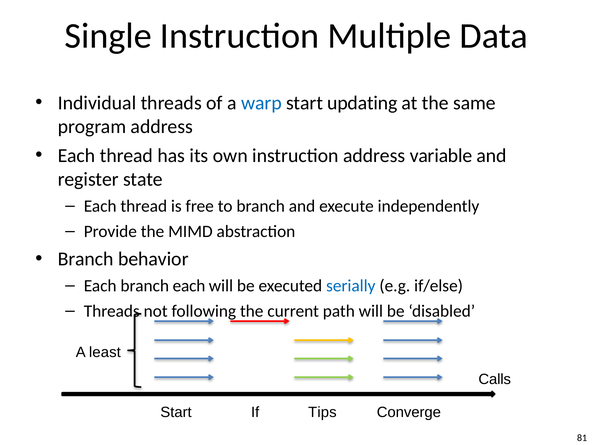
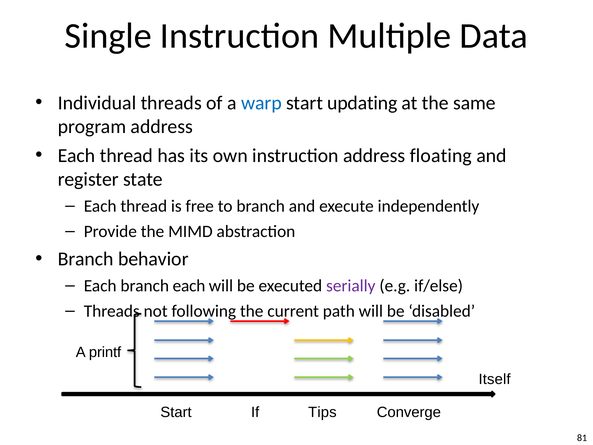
variable: variable -> floating (441, 155)
serially colour: blue -> purple (351, 286)
least: least -> printf (105, 352)
Calls: Calls -> Itself (495, 379)
